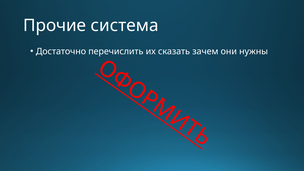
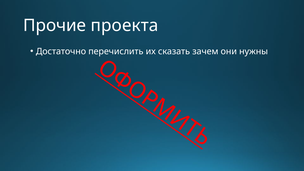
система: система -> проекта (125, 26)
